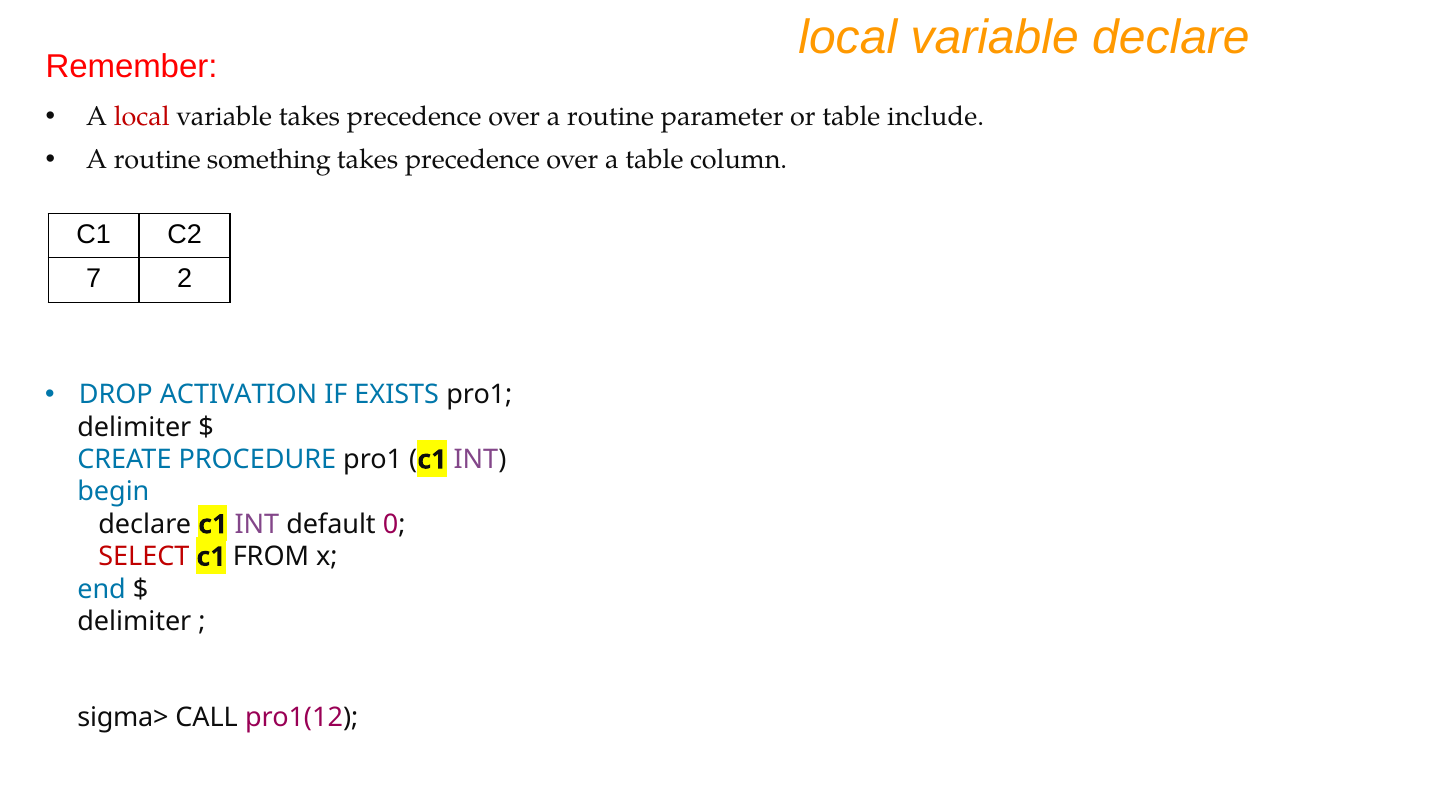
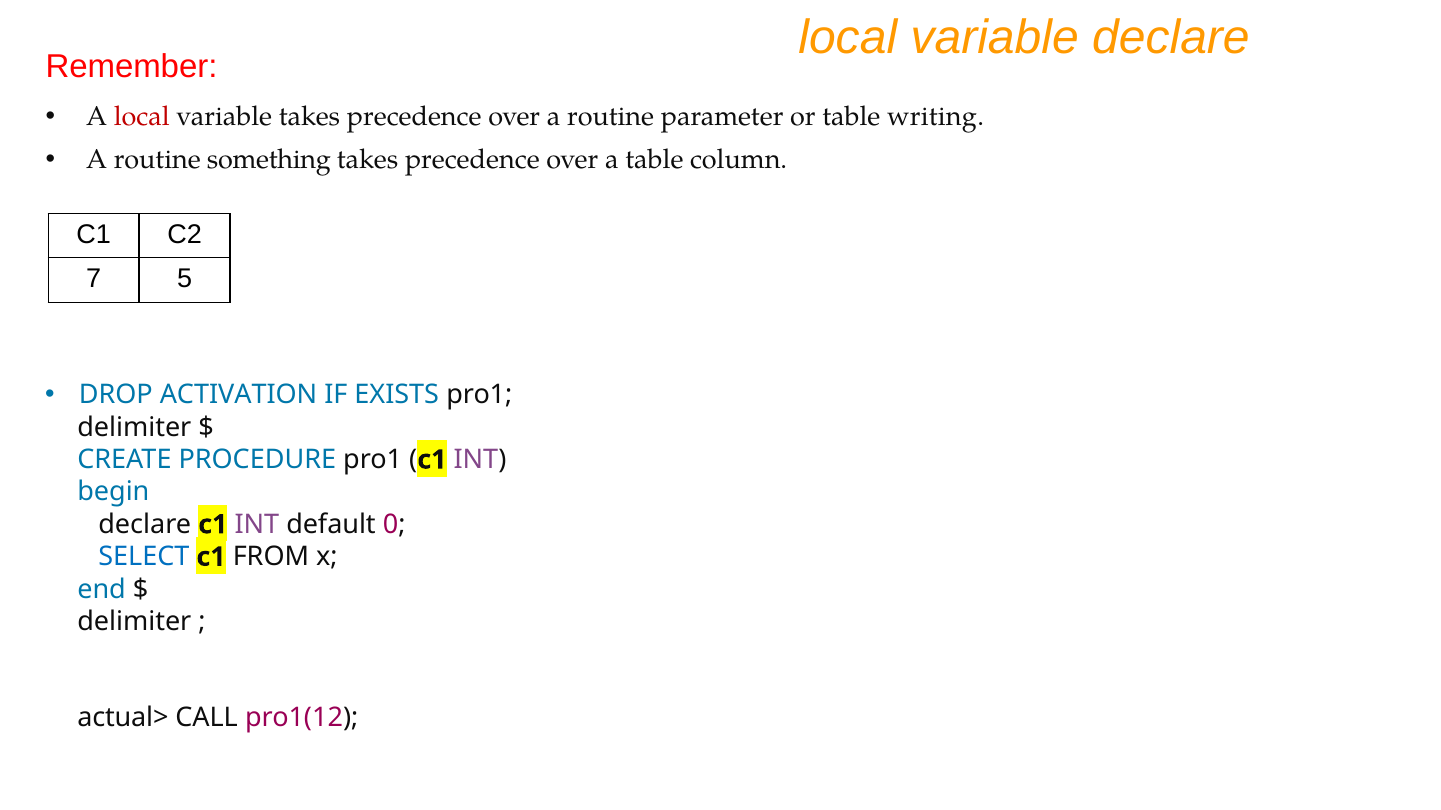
include: include -> writing (936, 117)
2: 2 -> 5 (185, 279)
SELECT colour: red -> blue (144, 557)
sigma>: sigma> -> actual> (123, 718)
